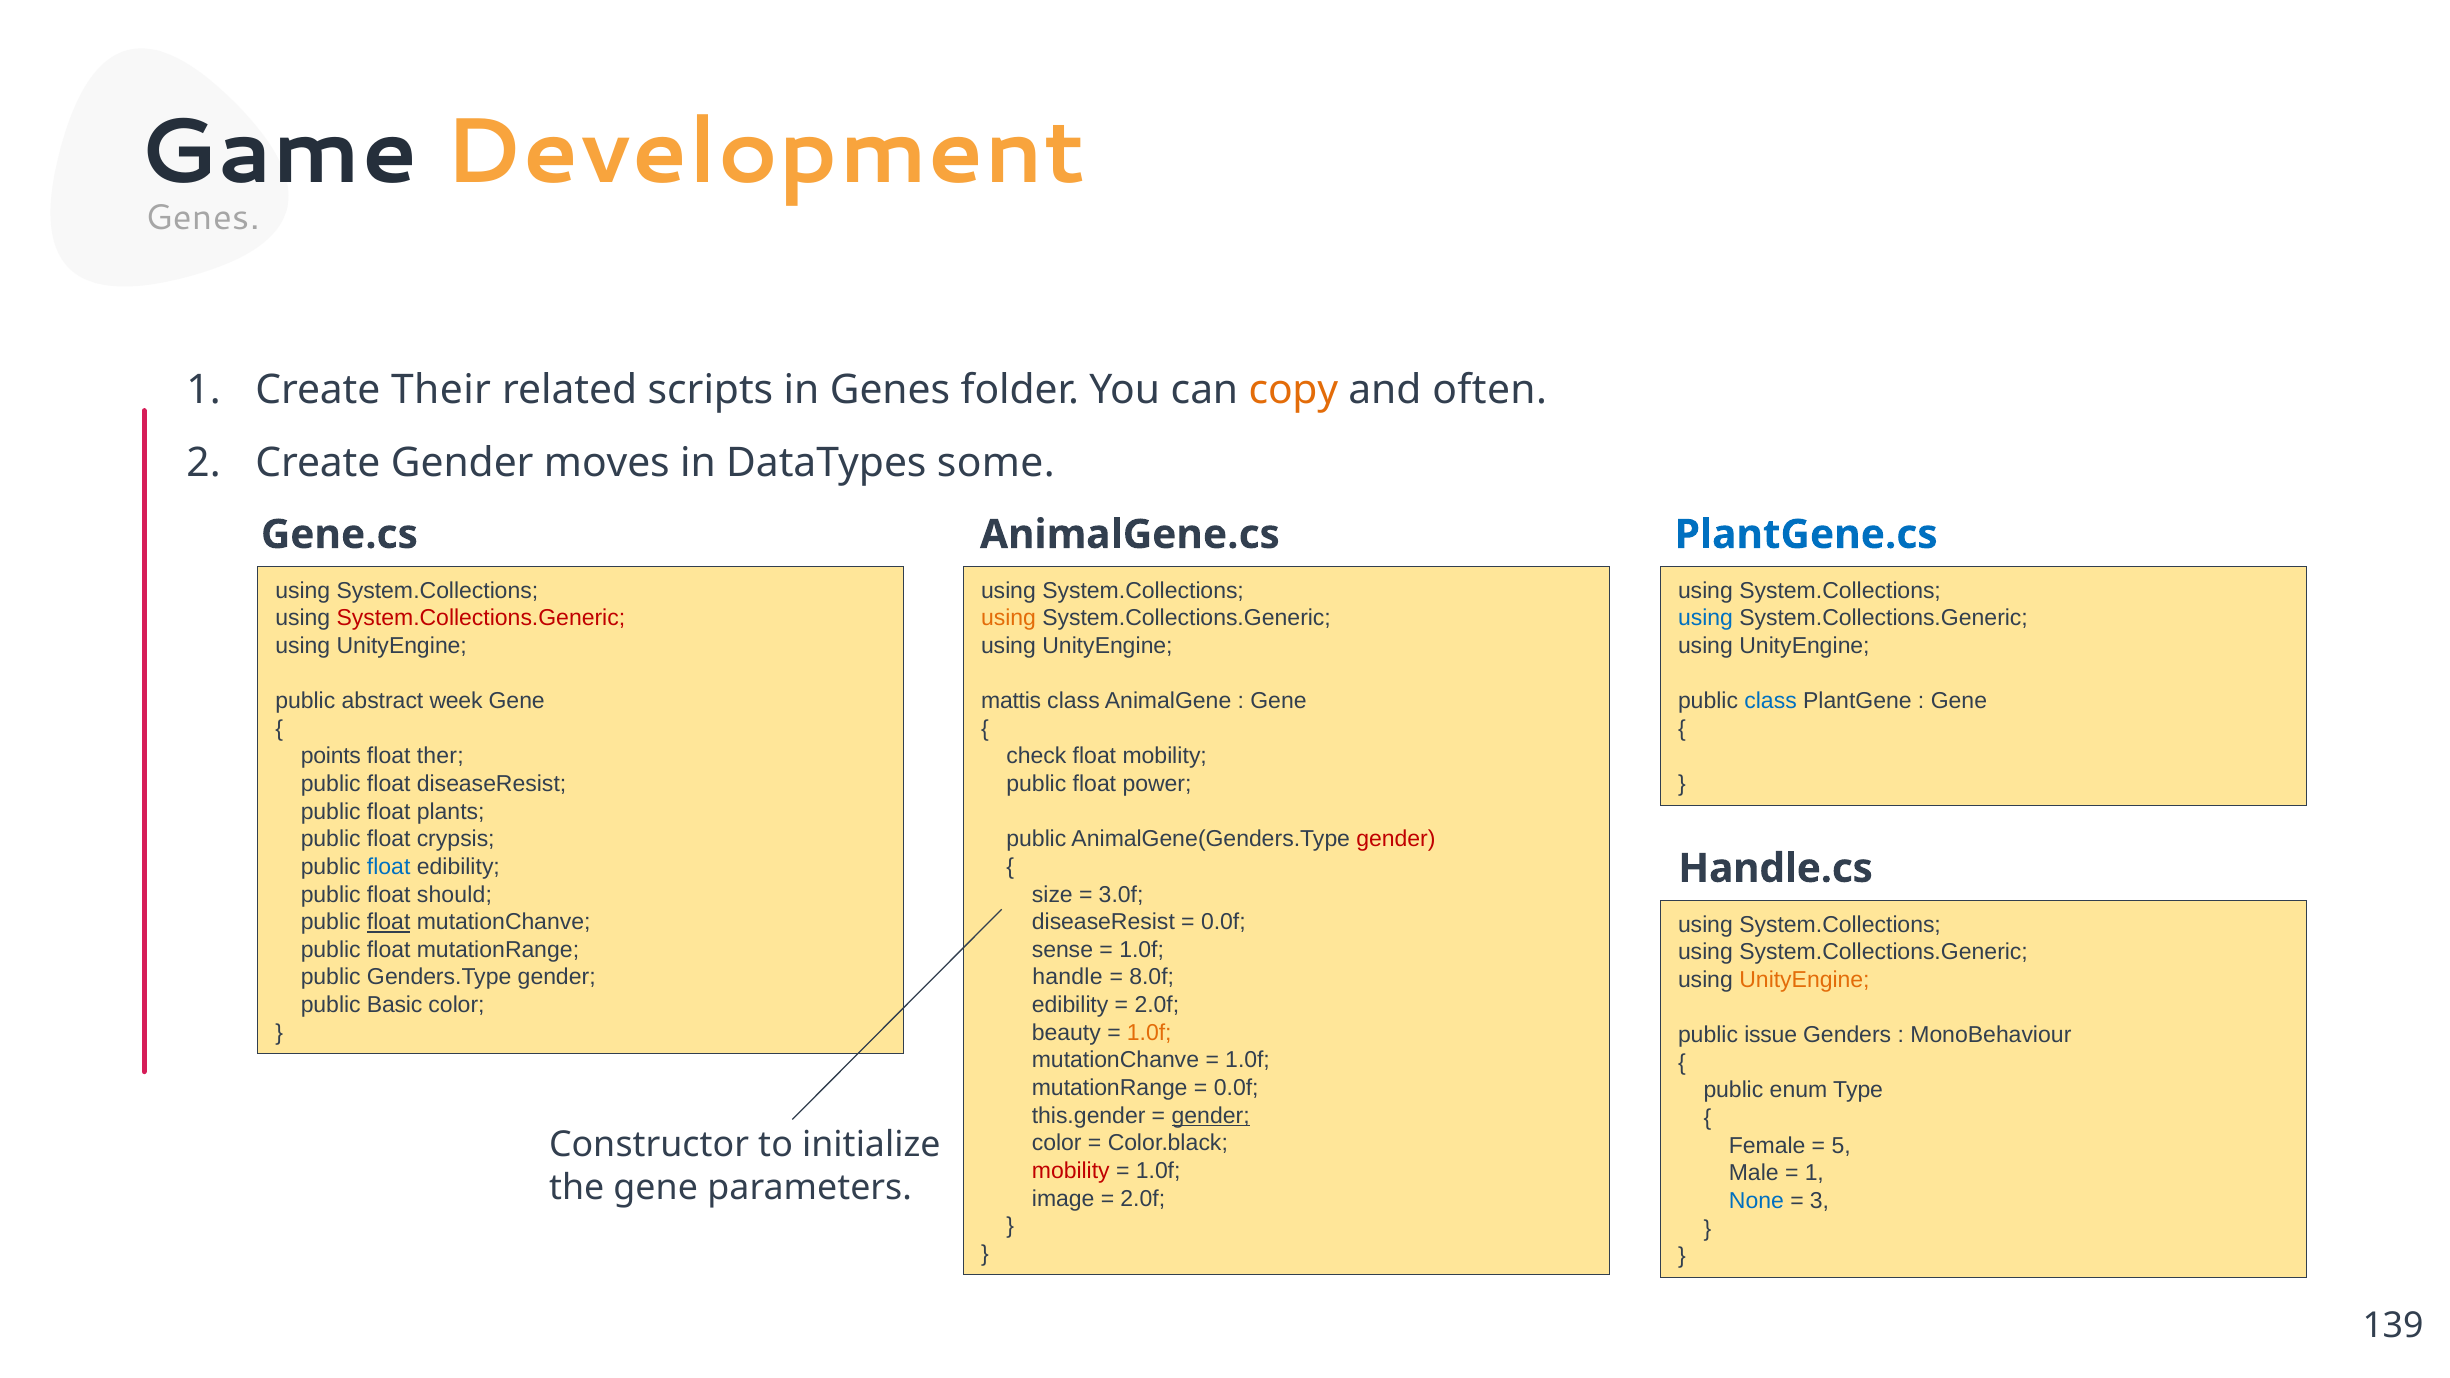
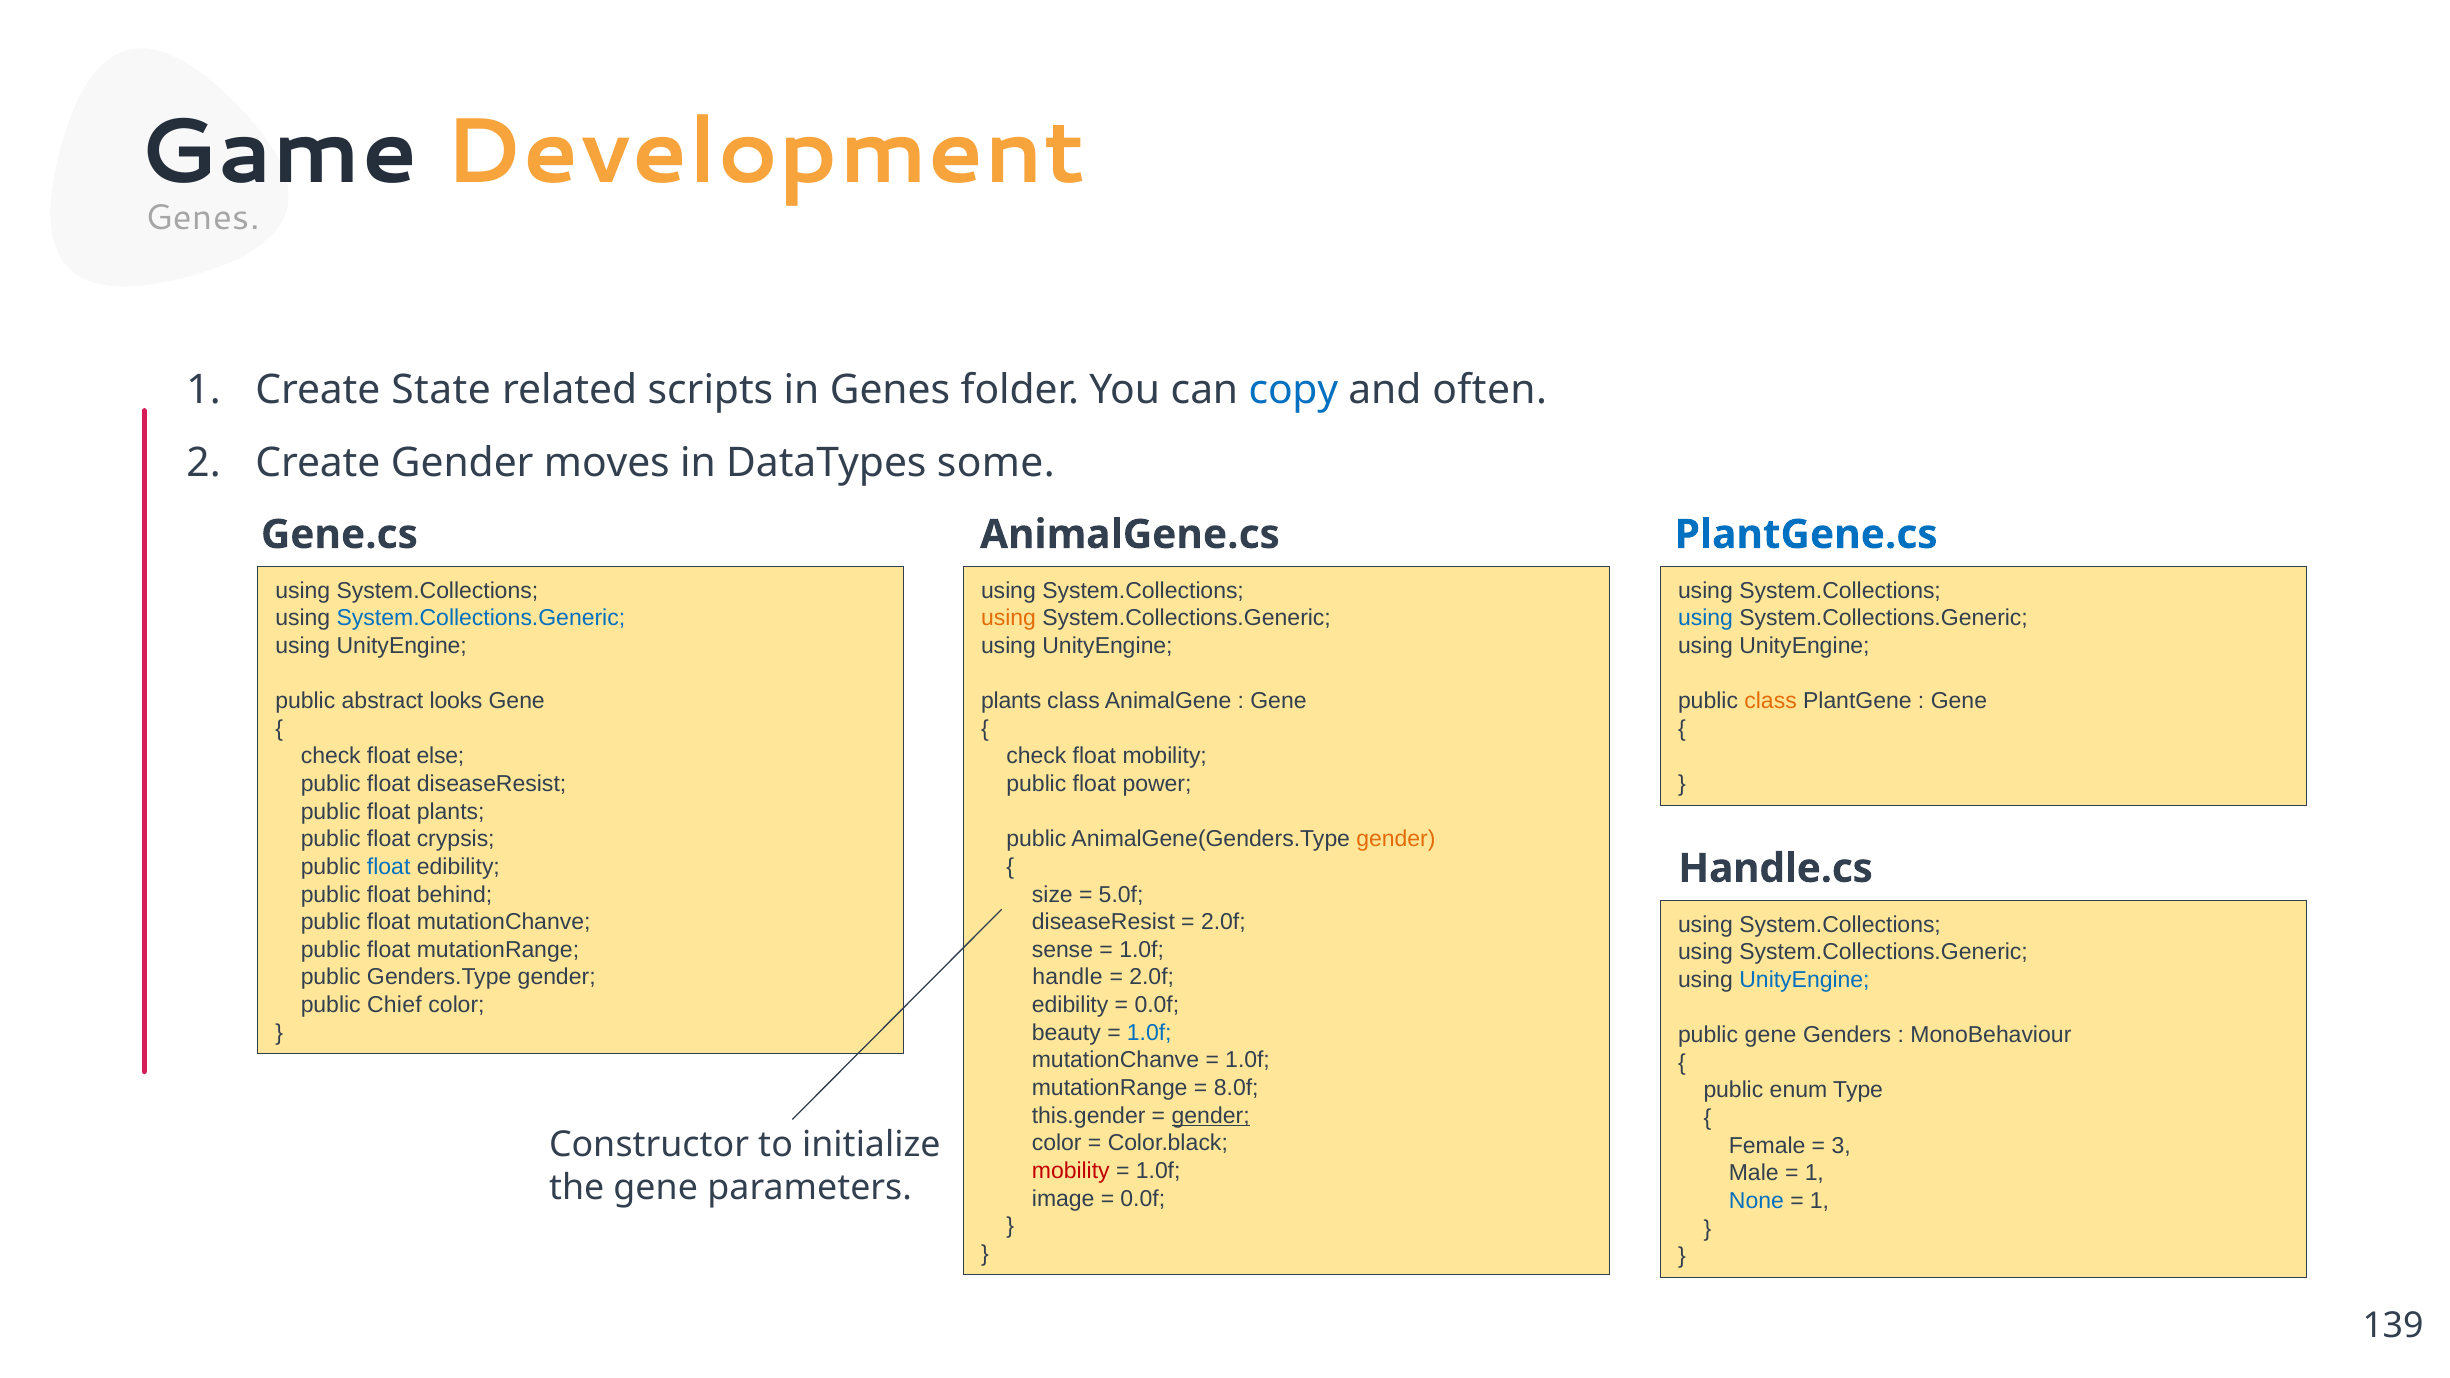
Their: Their -> State (441, 390)
copy colour: orange -> blue (1293, 390)
System.Collections.Generic colour: red -> blue (481, 618)
week: week -> looks (456, 701)
mattis: mattis -> plants (1011, 701)
class colour: blue -> orange (1771, 701)
points: points -> check (331, 756)
ther: ther -> else (441, 756)
gender colour: red -> orange (1396, 839)
should: should -> behind (454, 895)
3.0f: 3.0f -> 5.0f (1121, 895)
float underline: present -> none (389, 922)
0.0f: 0.0f -> 2.0f (1223, 922)
8.0f: 8.0f -> 2.0f (1152, 977)
UnityEngine colour: orange -> blue (1804, 980)
Basic: Basic -> Chief (394, 1005)
2.0f: 2.0f -> 0.0f (1157, 1005)
1.0f colour: orange -> blue (1149, 1033)
public issue: issue -> gene (1770, 1035)
0.0f: 0.0f -> 8.0f (1236, 1088)
5: 5 -> 3 (1841, 1146)
2.0f: 2.0f -> 0.0f (1143, 1199)
3: 3 -> 1 (1819, 1201)
